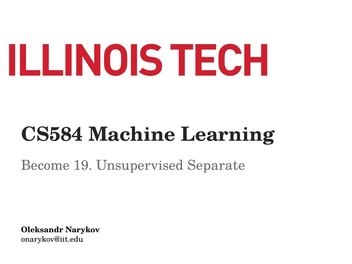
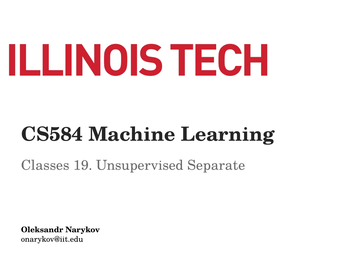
Become: Become -> Classes (45, 165)
